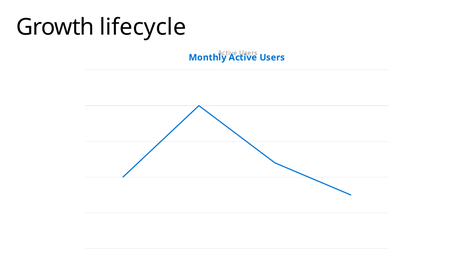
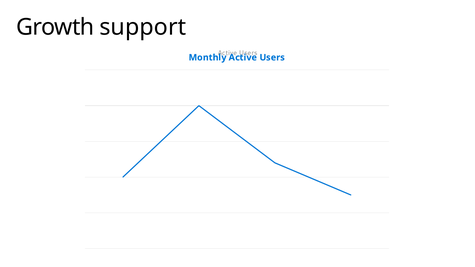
lifecycle: lifecycle -> support (143, 27)
